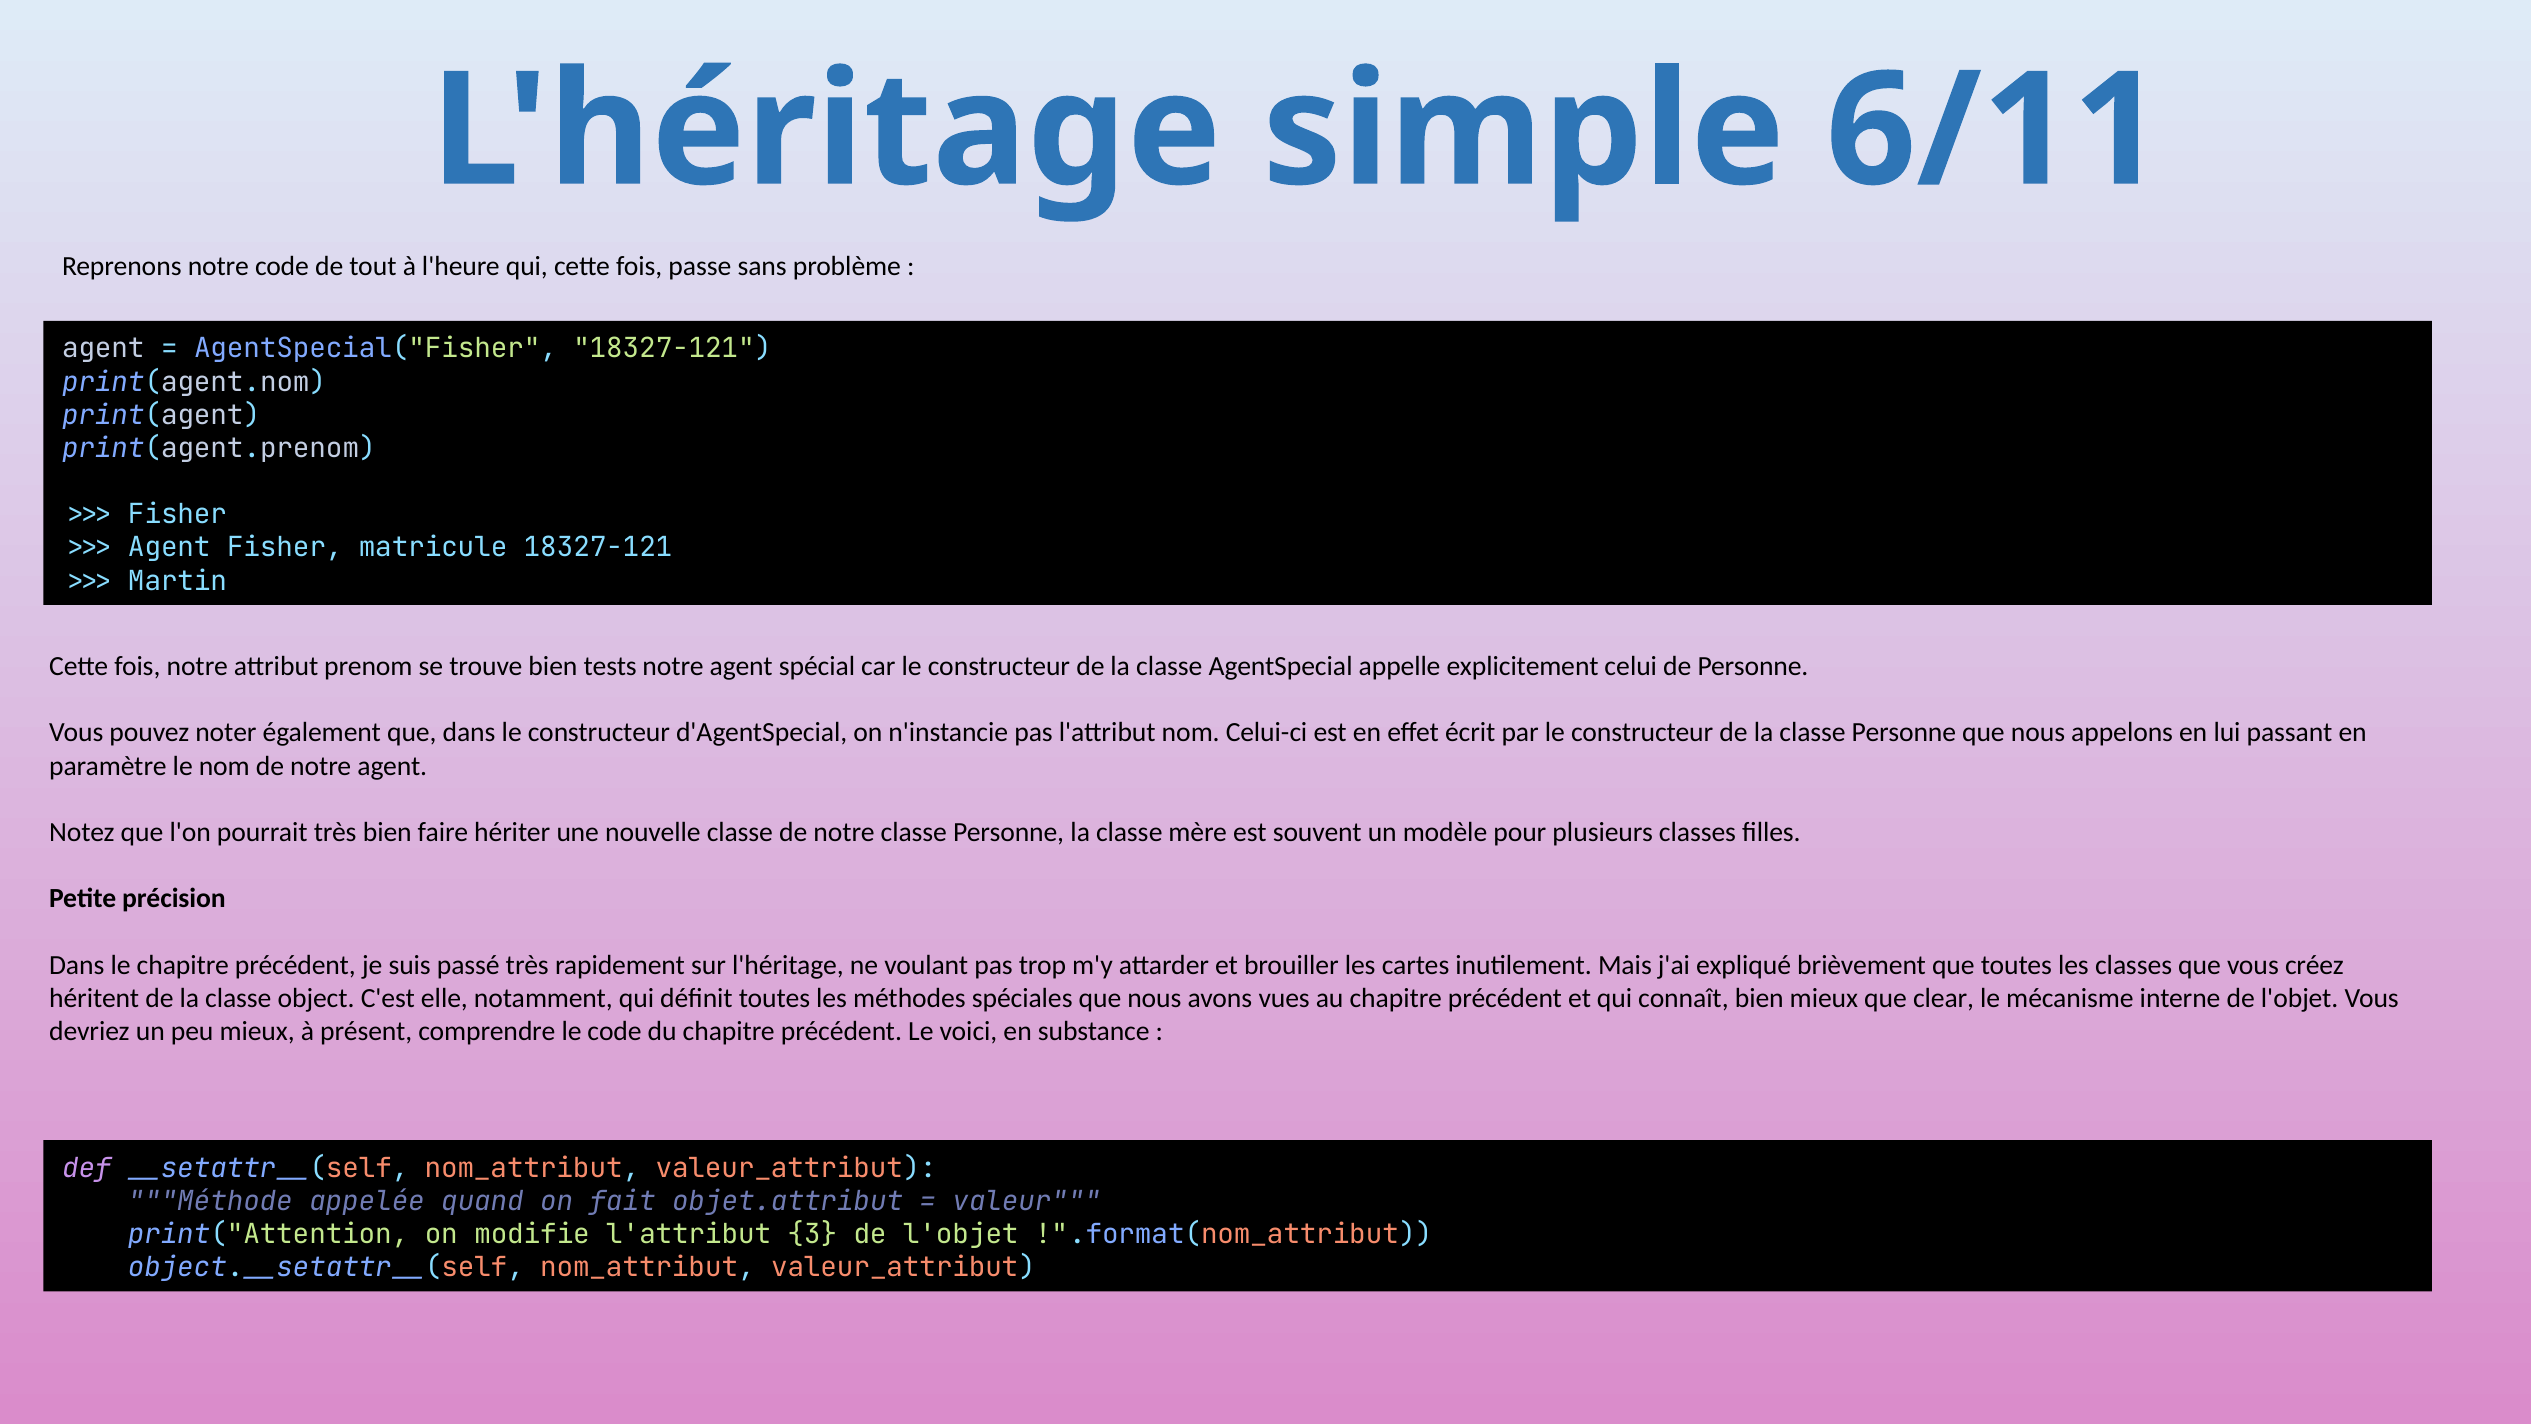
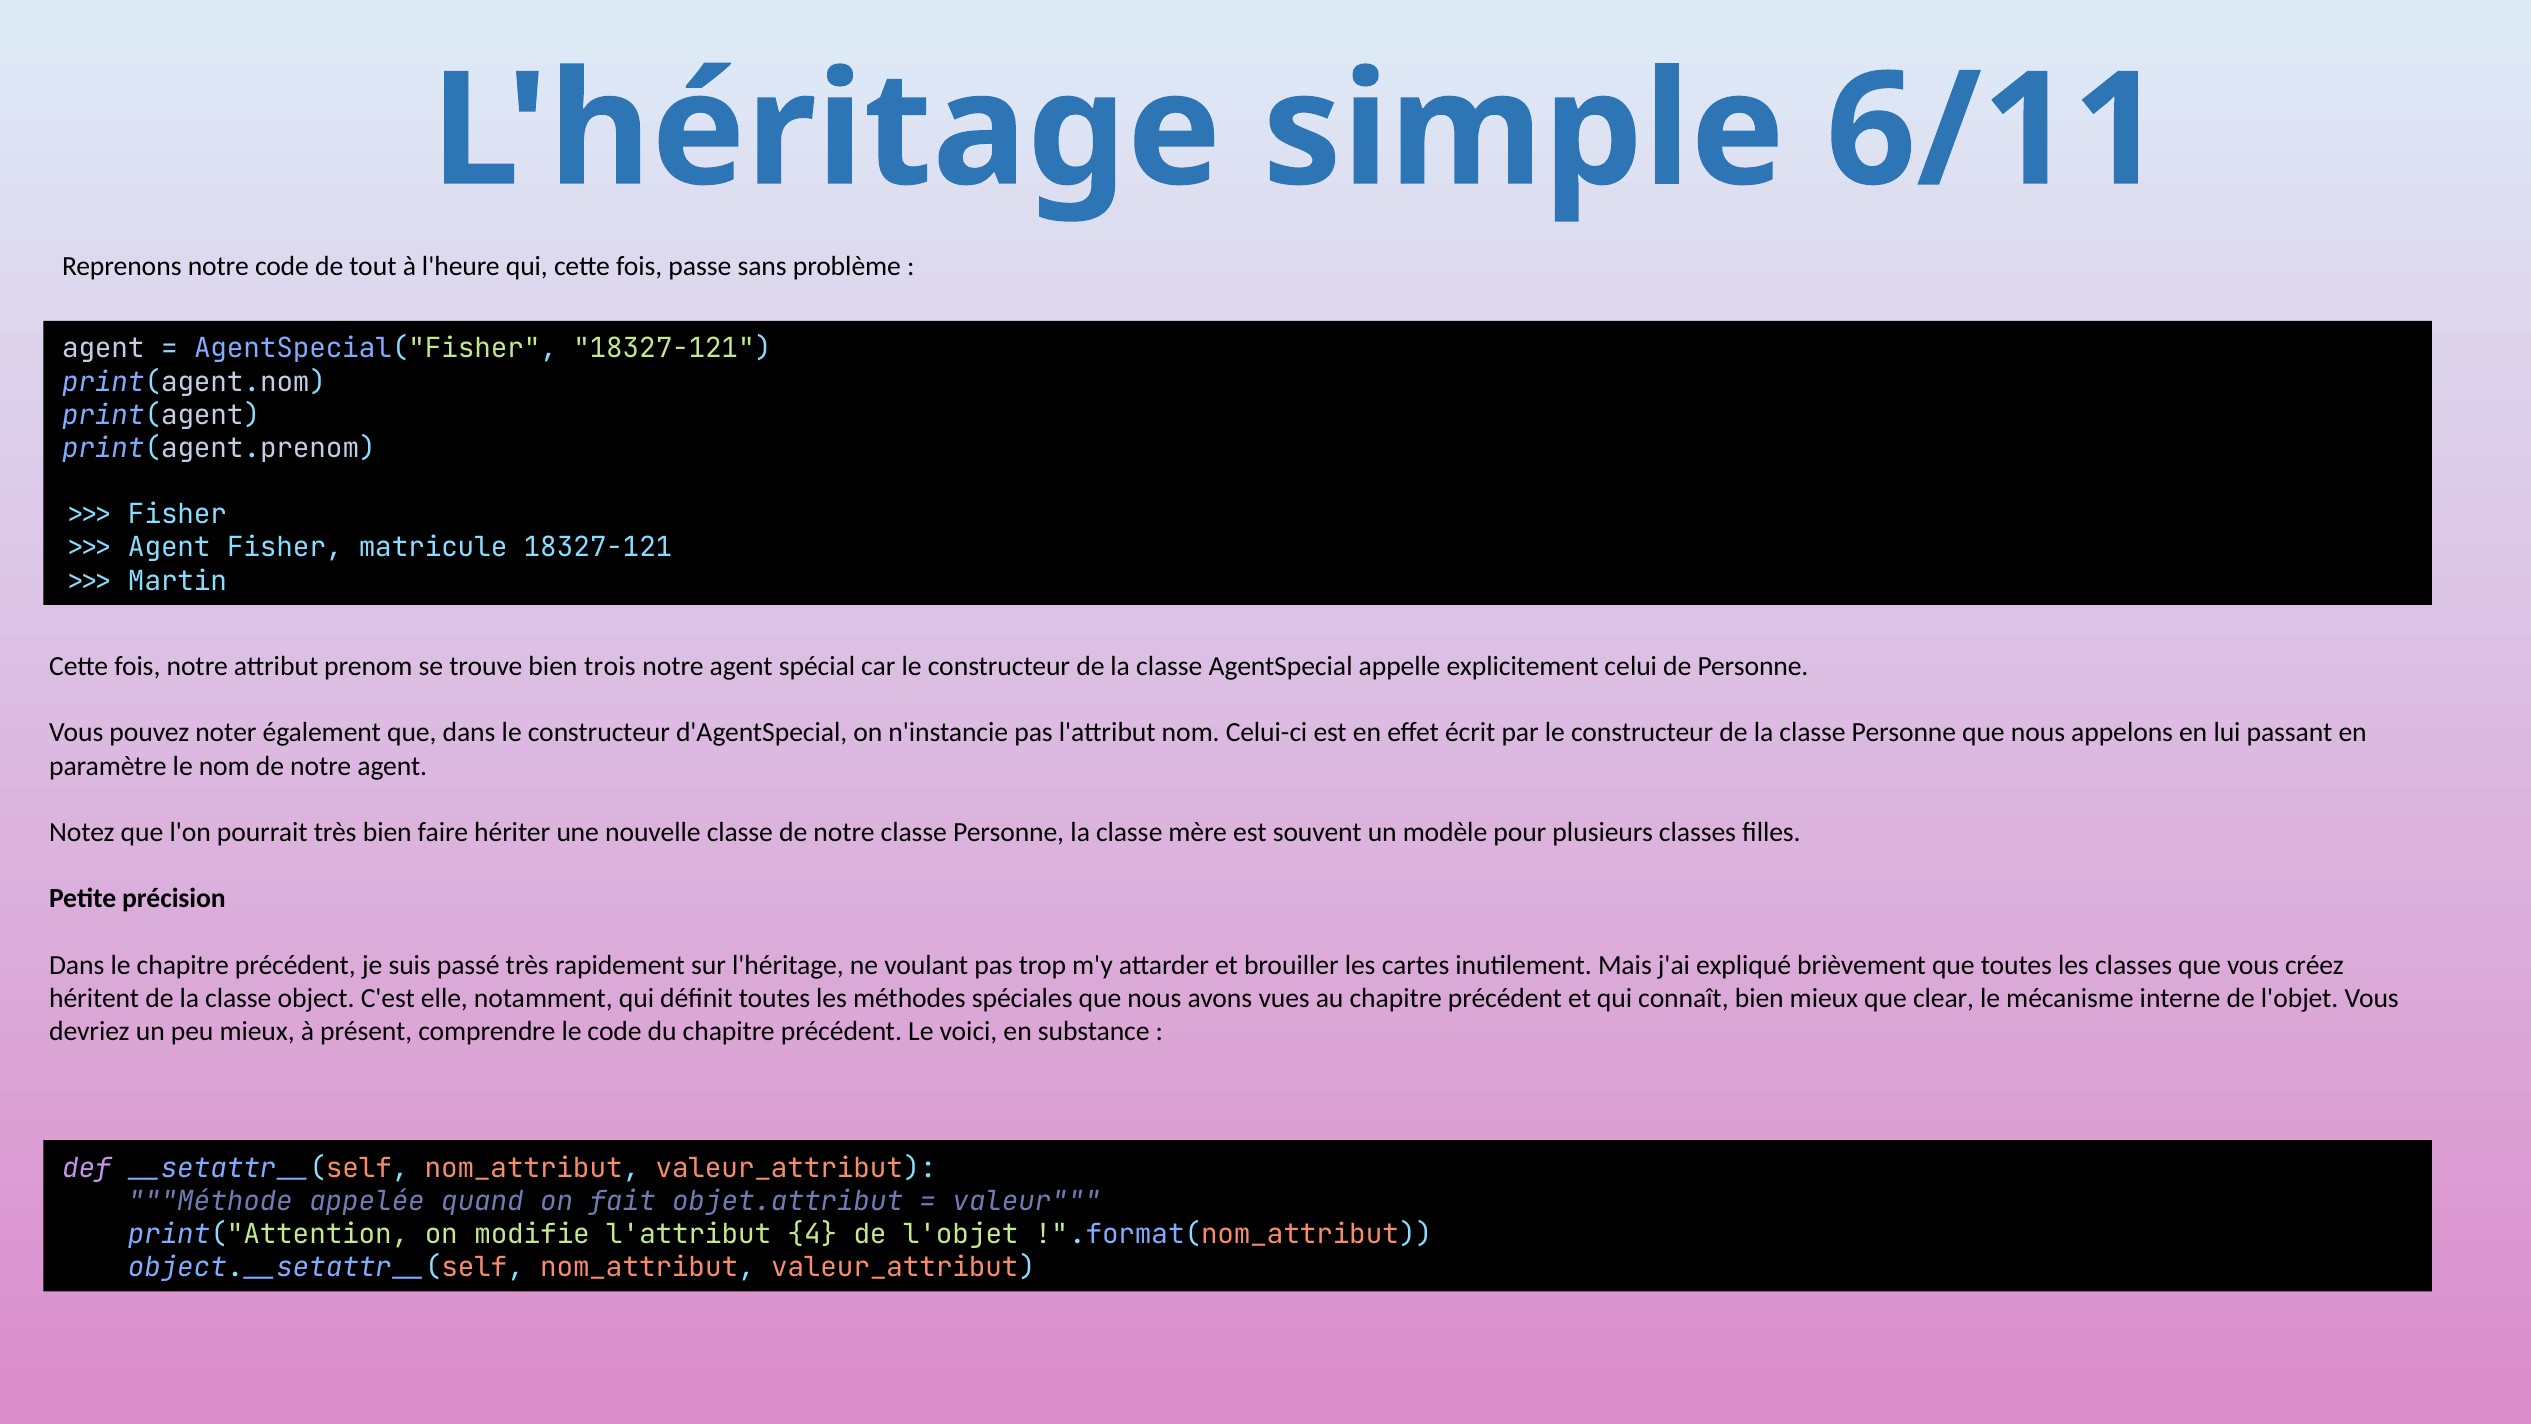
tests: tests -> trois (610, 666)
3: 3 -> 4 (812, 1234)
